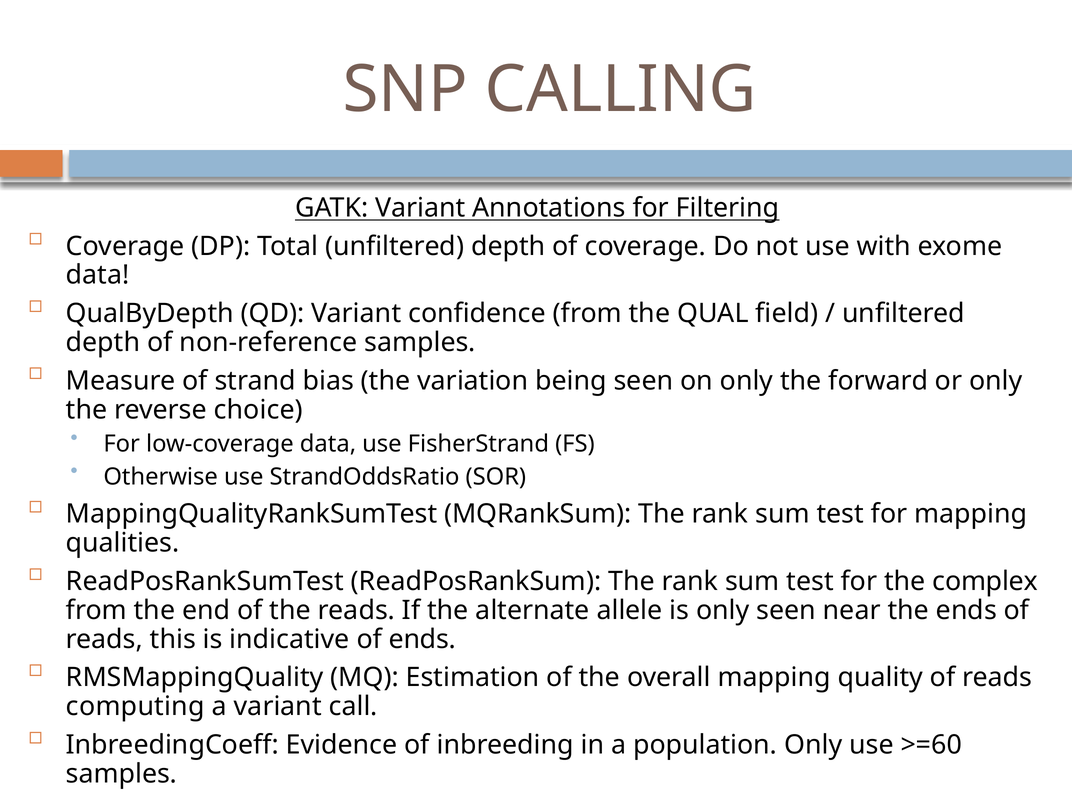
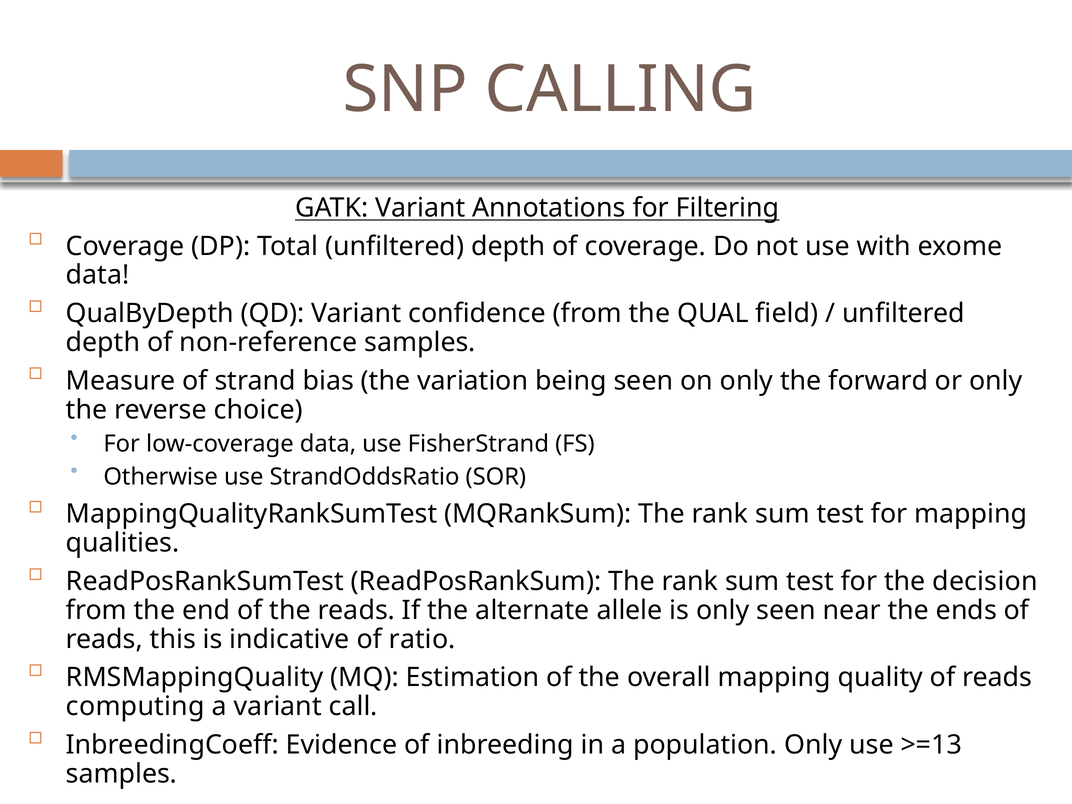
complex: complex -> decision (985, 581)
of ends: ends -> ratio (422, 639)
>=60: >=60 -> >=13 (931, 745)
